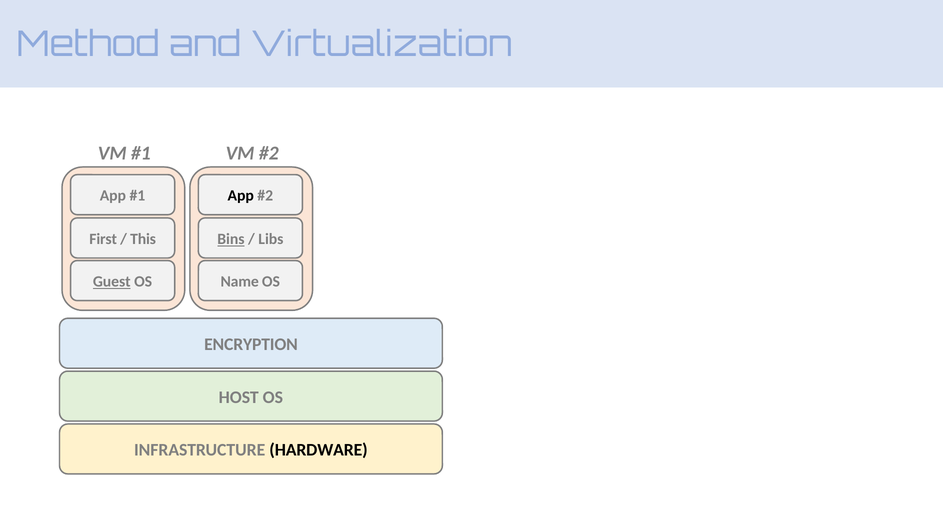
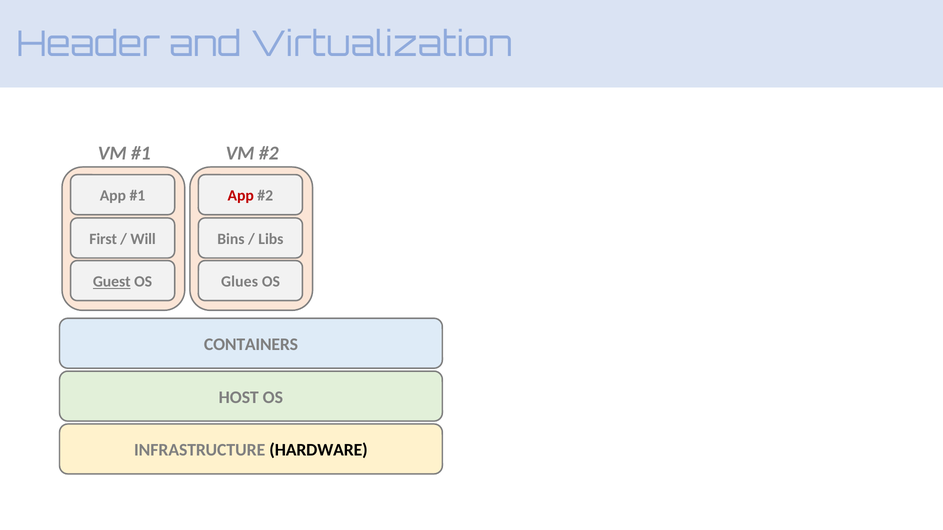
Method: Method -> Header (88, 45)
App colour: black -> red (241, 196)
This: This -> Will (143, 239)
Bins underline: present -> none (231, 239)
Name: Name -> Glues (240, 282)
ENCRYPTION: ENCRYPTION -> CONTAINERS (251, 345)
